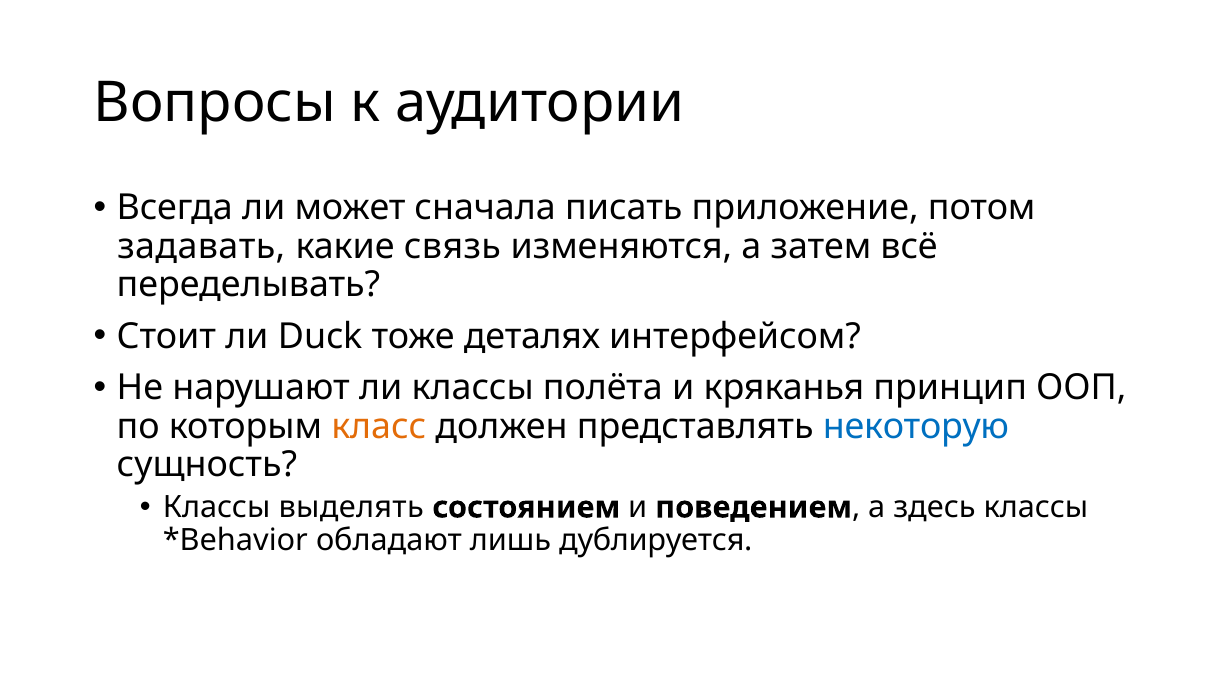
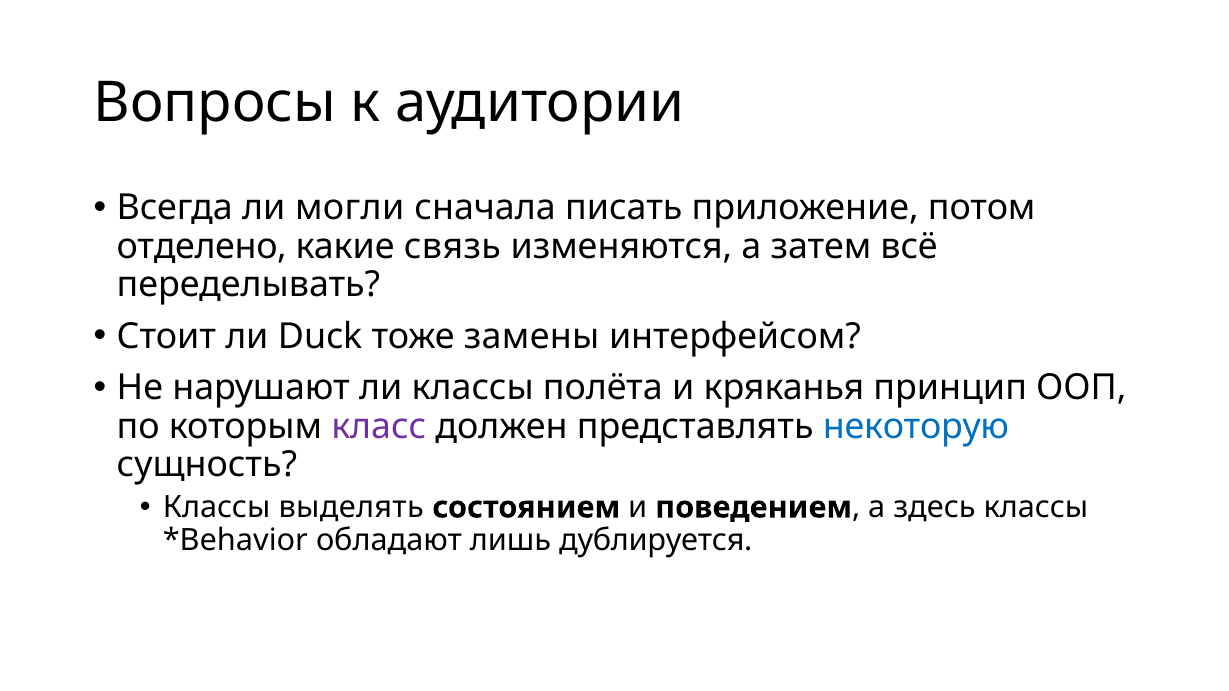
может: может -> могли (350, 208)
задавать: задавать -> отделено (202, 246)
деталях: деталях -> замены (532, 336)
класс colour: orange -> purple (379, 427)
